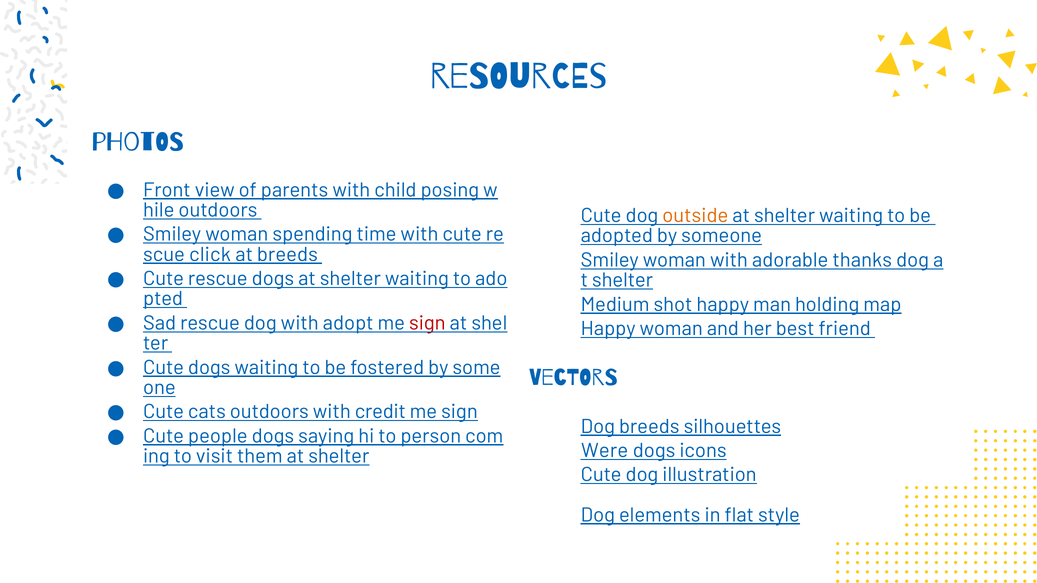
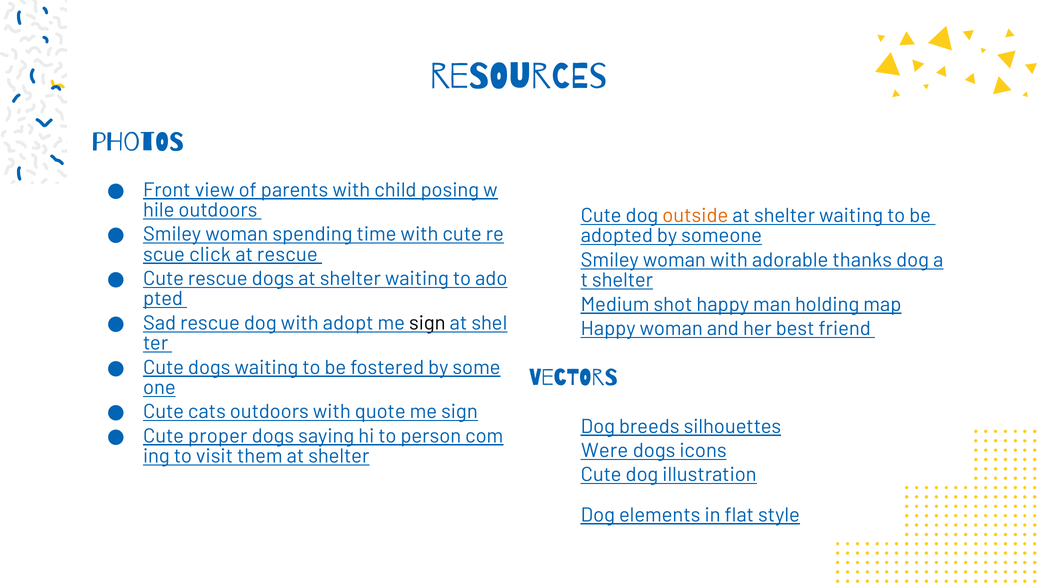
at breeds: breeds -> rescue (287, 255)
sign colour: red -> black (427, 323)
credit: credit -> quote (380, 412)
people: people -> proper (218, 436)
